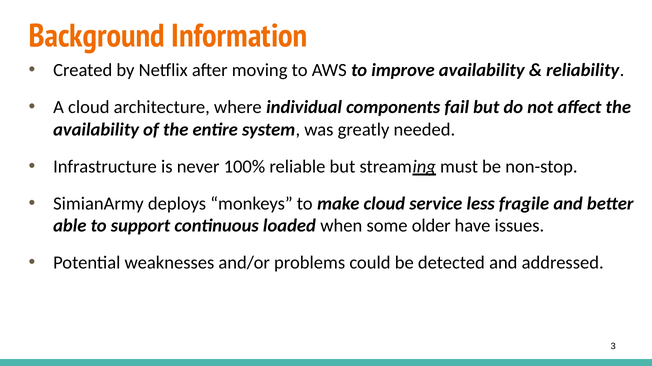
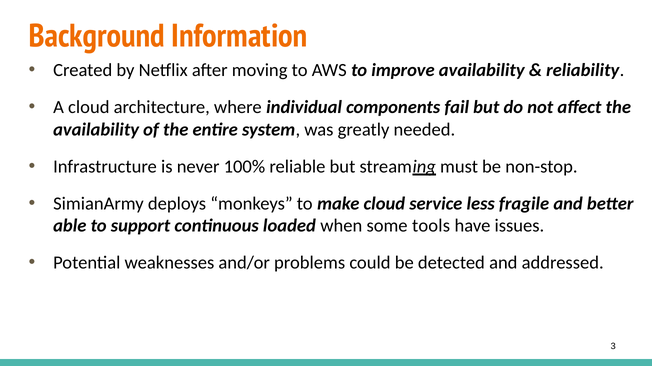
older: older -> tools (431, 226)
